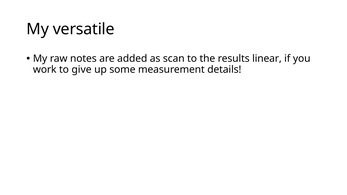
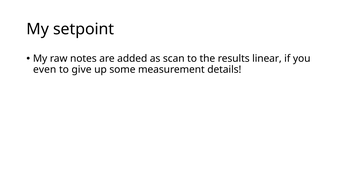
versatile: versatile -> setpoint (84, 29)
work: work -> even (45, 70)
